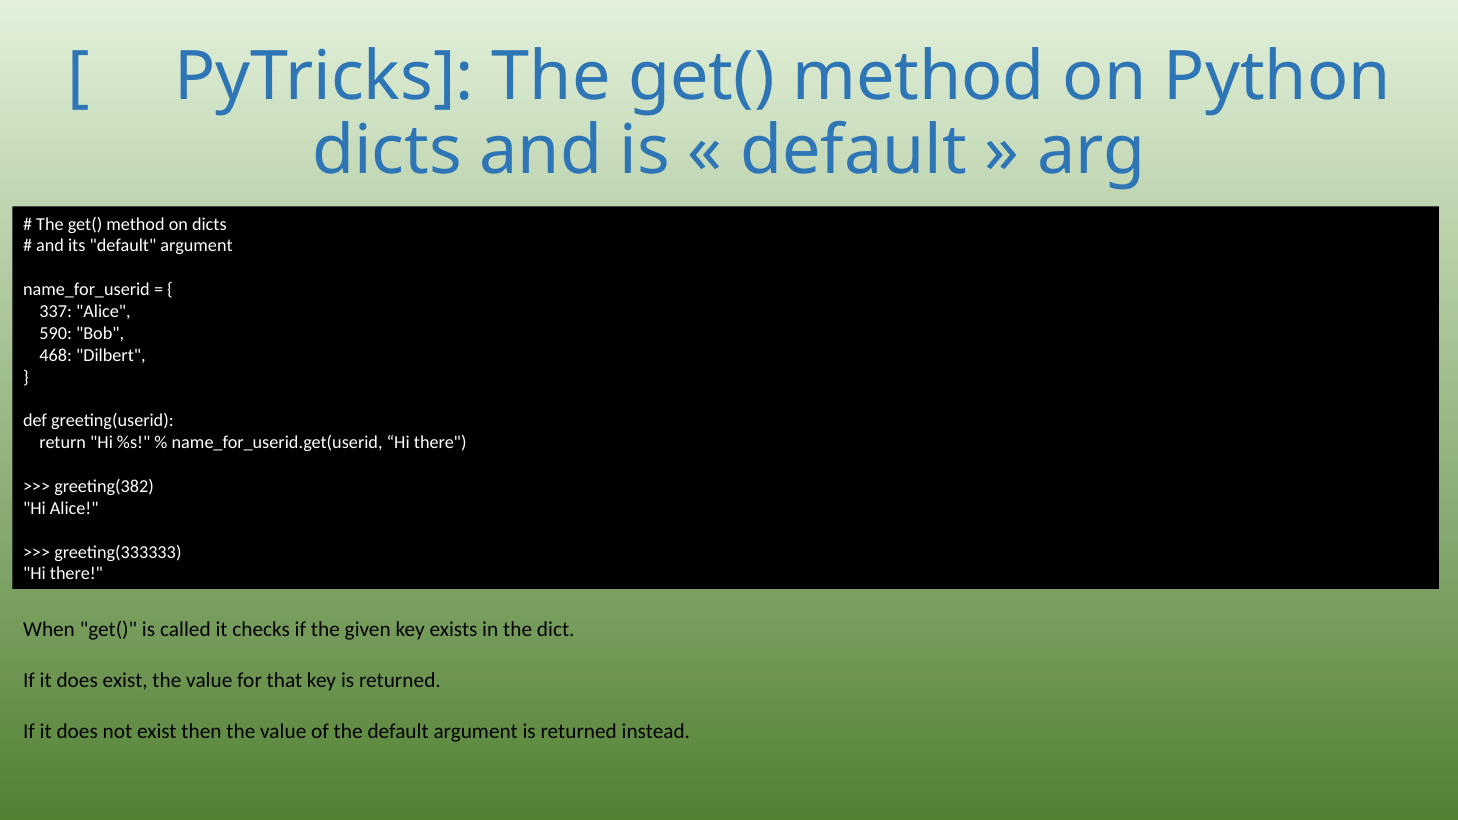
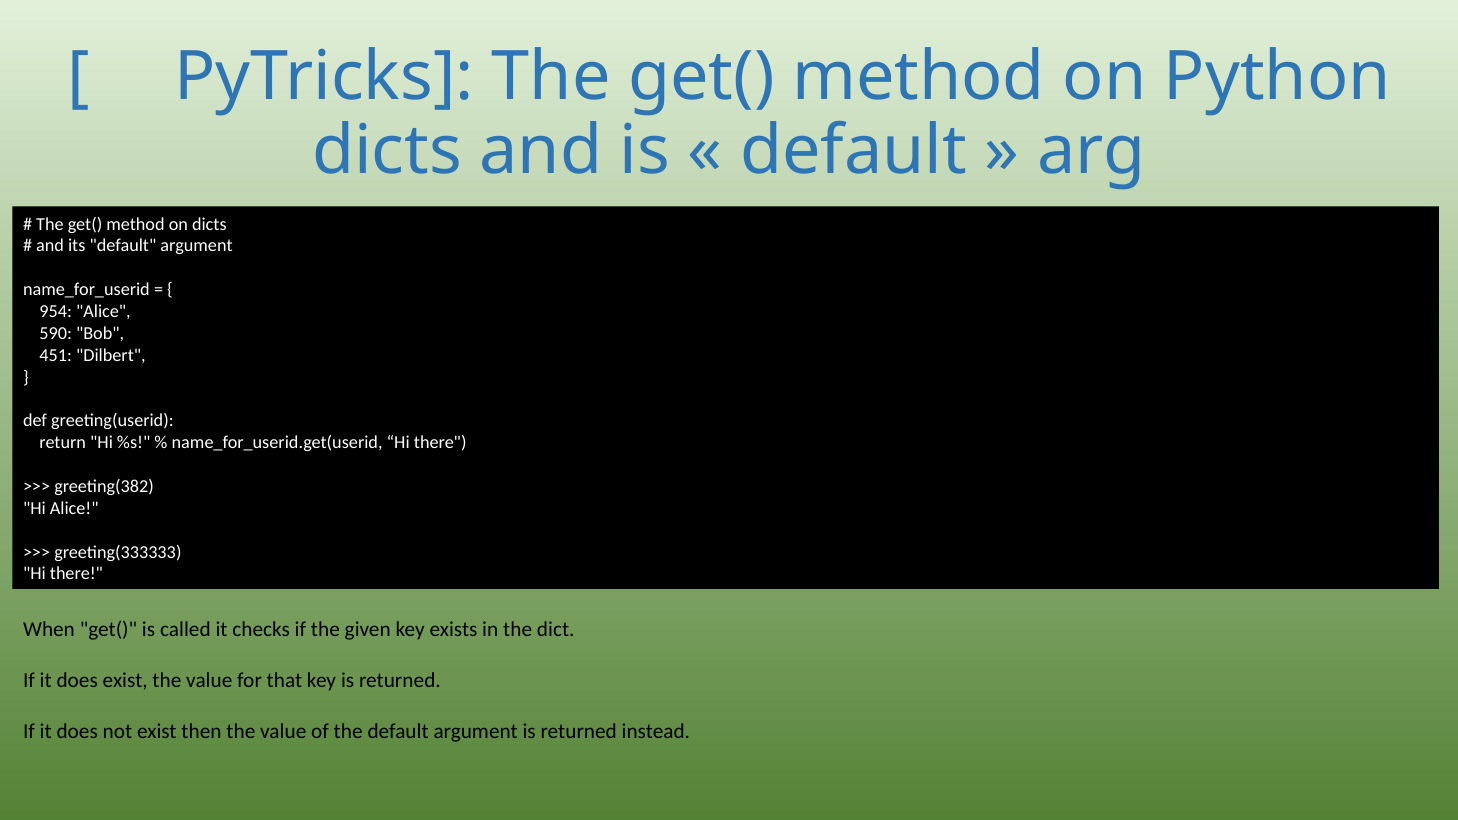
337: 337 -> 954 (56, 312)
468: 468 -> 451 (56, 355)
